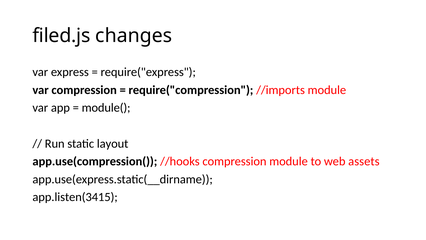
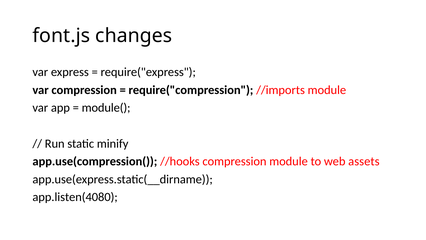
filed.js: filed.js -> font.js (61, 36)
layout: layout -> minify (113, 143)
app.listen(3415: app.listen(3415 -> app.listen(4080 (75, 197)
